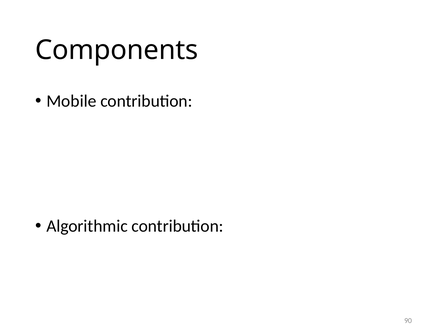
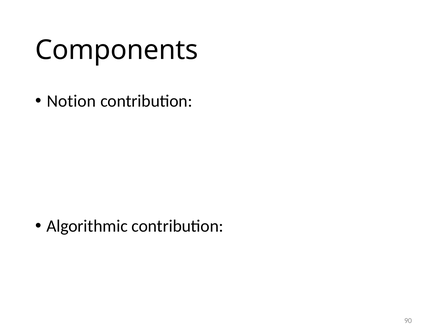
Mobile: Mobile -> Notion (71, 101)
